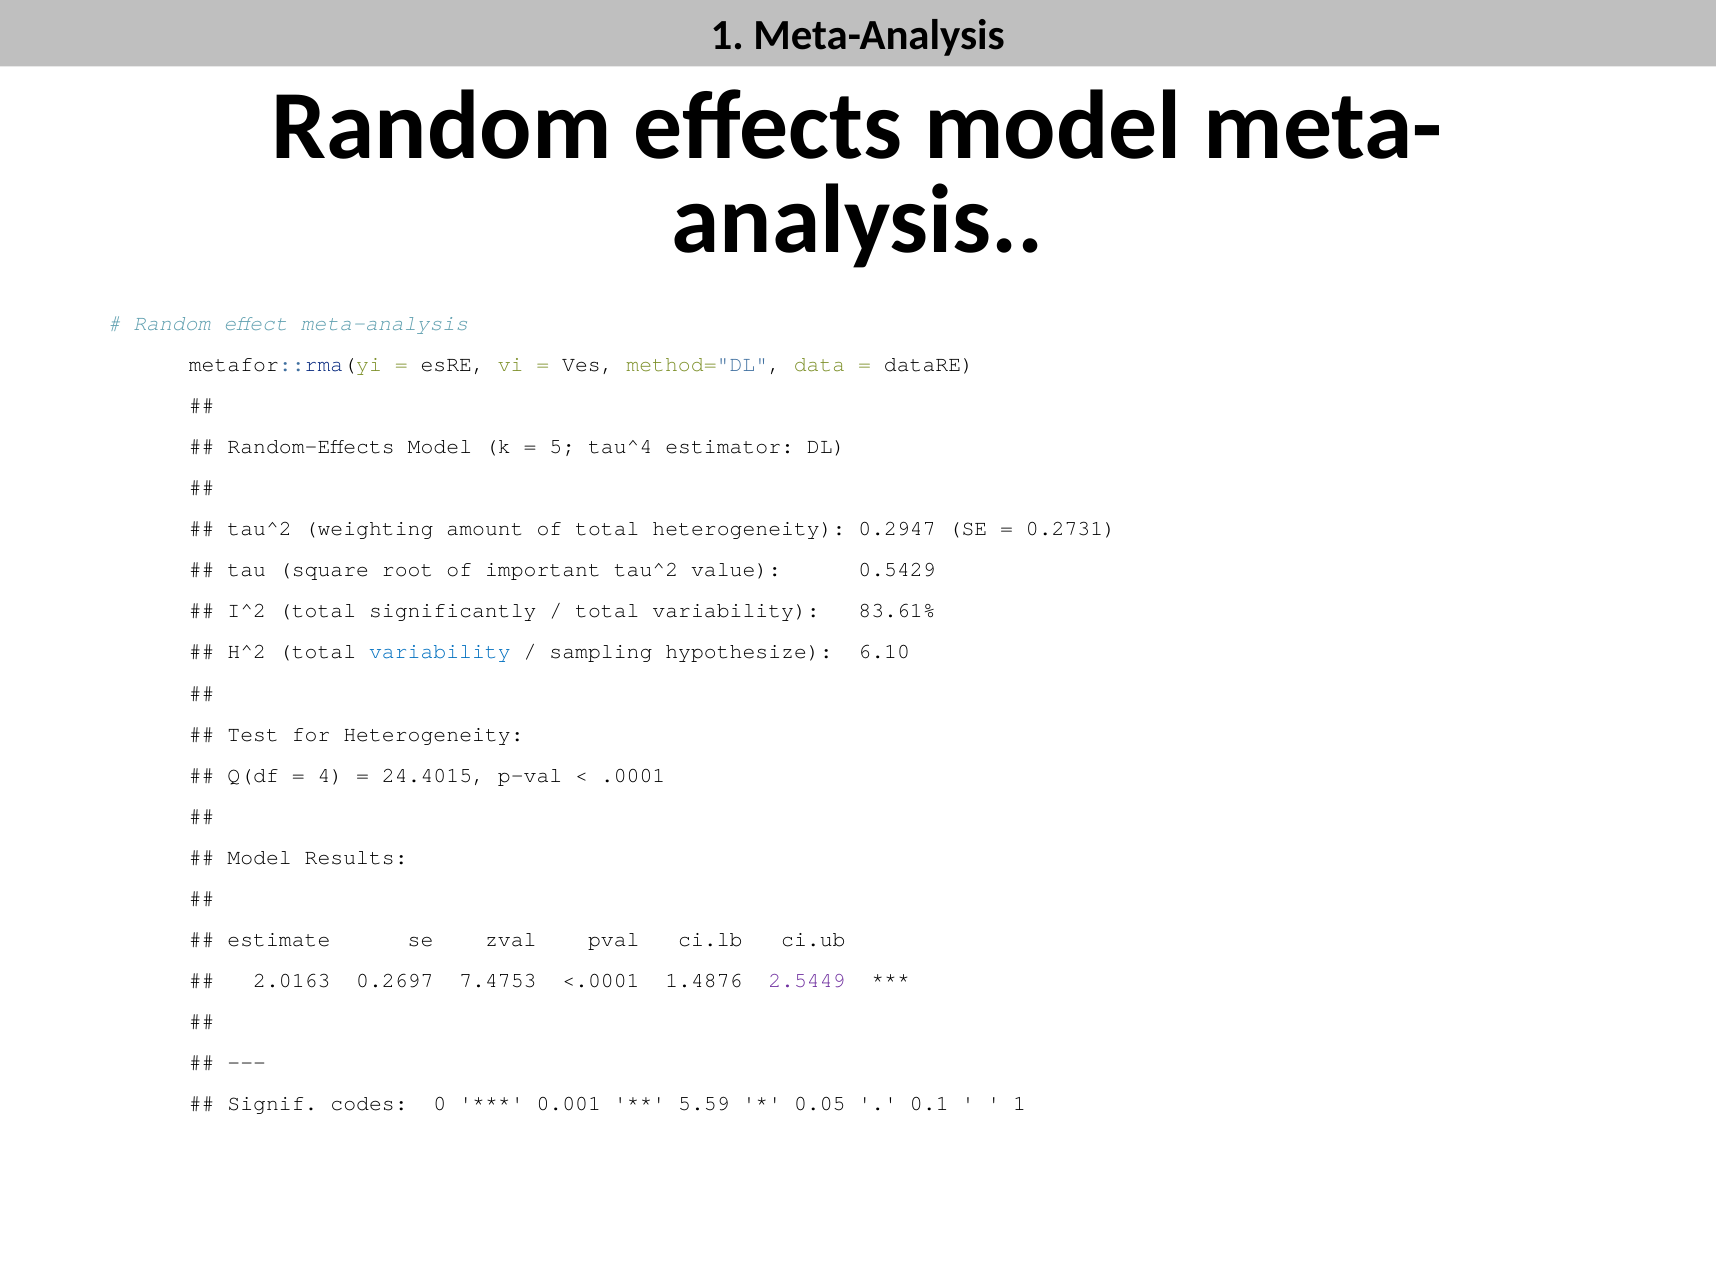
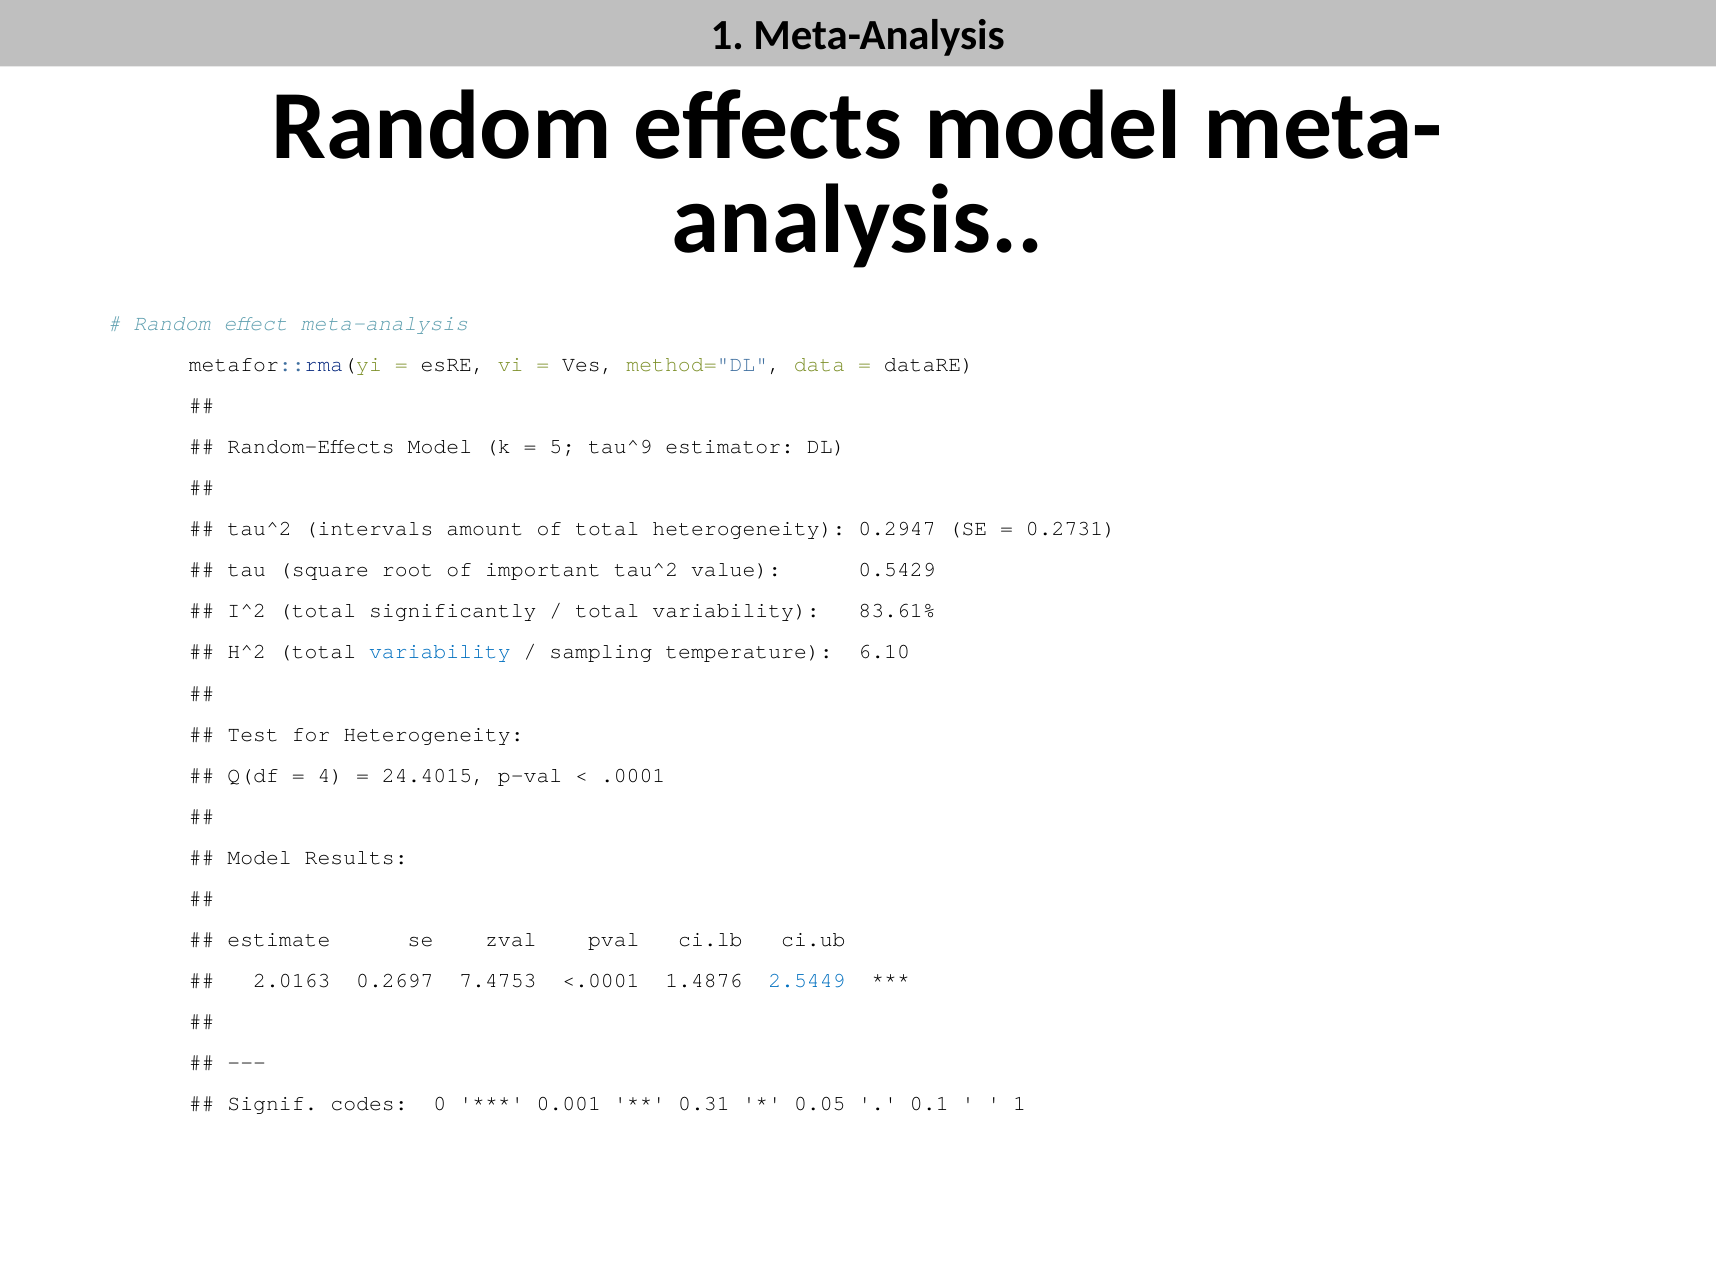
tau^4: tau^4 -> tau^9 (620, 447)
weighting: weighting -> intervals (369, 529)
hypothesize: hypothesize -> temperature (749, 652)
2.5449 colour: purple -> blue (807, 980)
5.59: 5.59 -> 0.31 (704, 1104)
